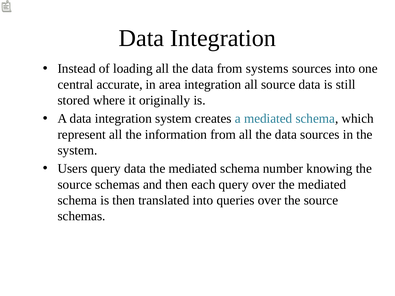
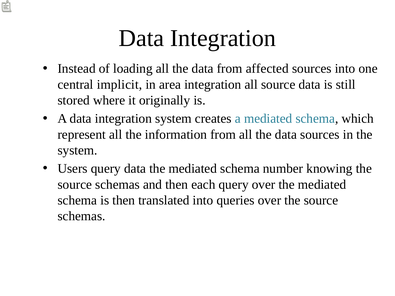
systems: systems -> affected (267, 69)
accurate: accurate -> implicit (119, 85)
